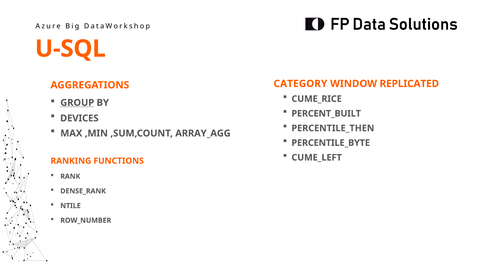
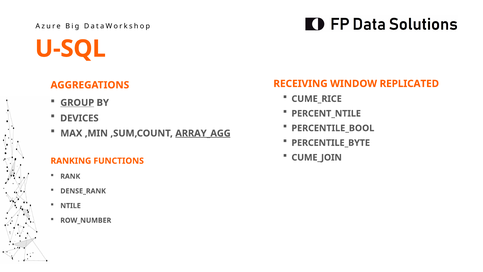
CATEGORY: CATEGORY -> RECEIVING (300, 84)
PERCENT_BUILT: PERCENT_BUILT -> PERCENT_NTILE (326, 113)
PERCENTILE_THEN: PERCENTILE_THEN -> PERCENTILE_BOOL (333, 128)
ARRAY_AGG underline: none -> present (203, 133)
CUME_LEFT: CUME_LEFT -> CUME_JOIN (317, 157)
